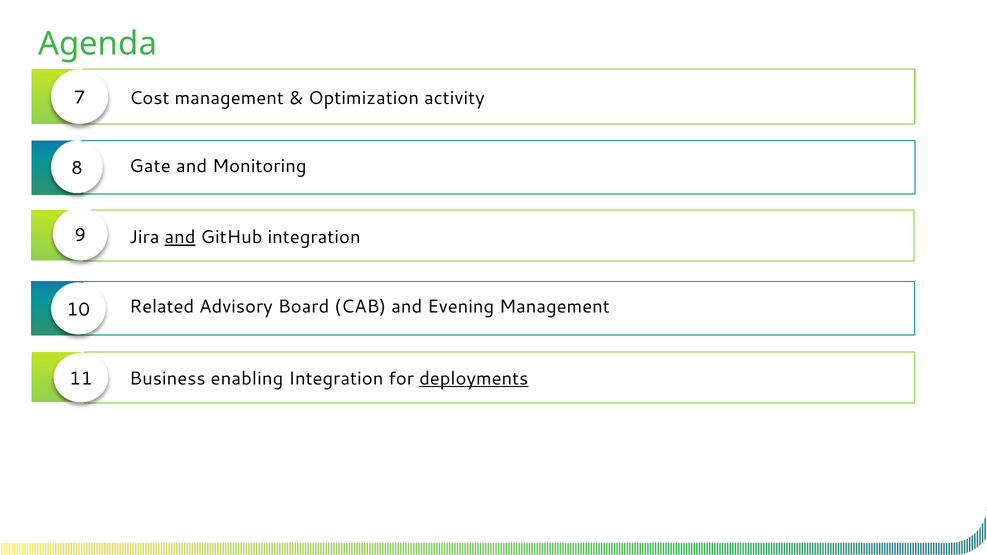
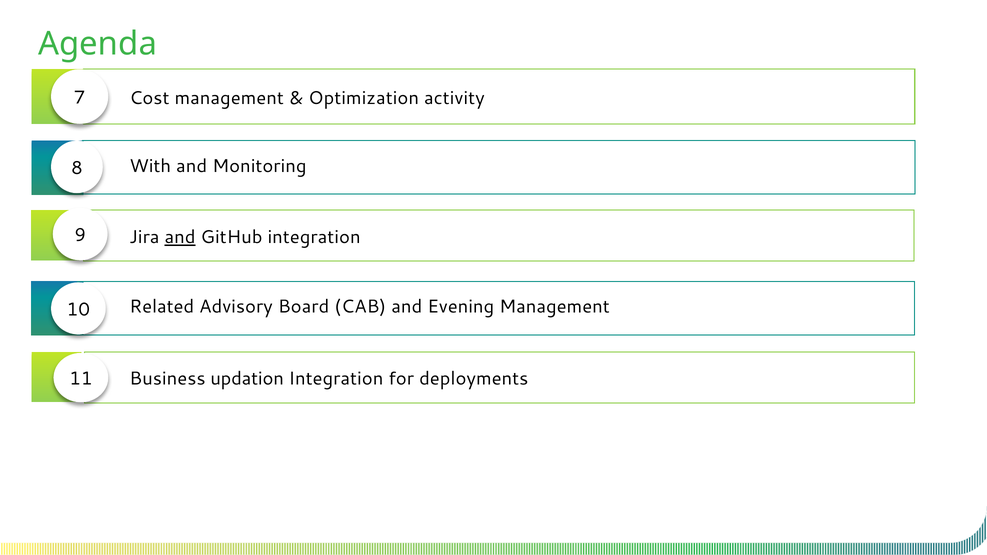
Gate: Gate -> With (150, 166)
enabling: enabling -> updation (247, 379)
deployments underline: present -> none (474, 379)
